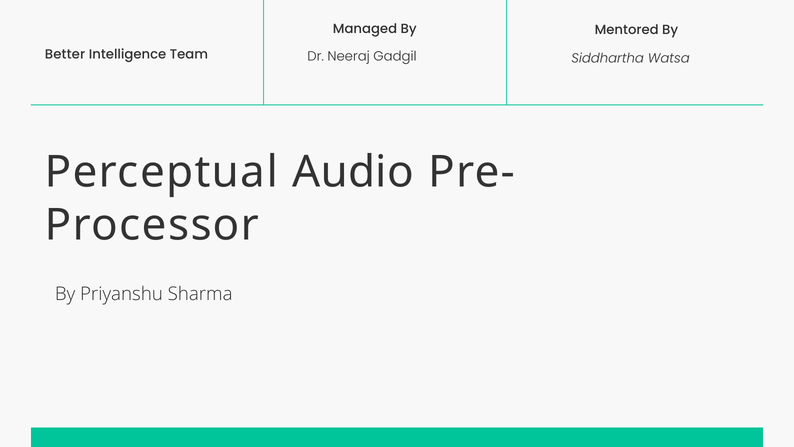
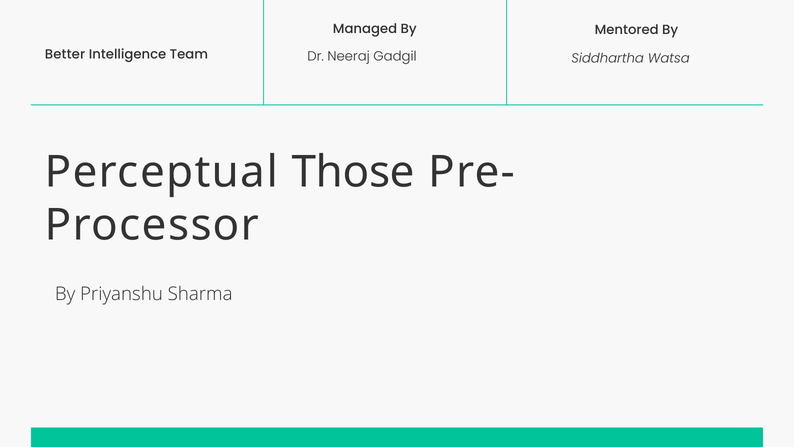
Audio: Audio -> Those (353, 172)
